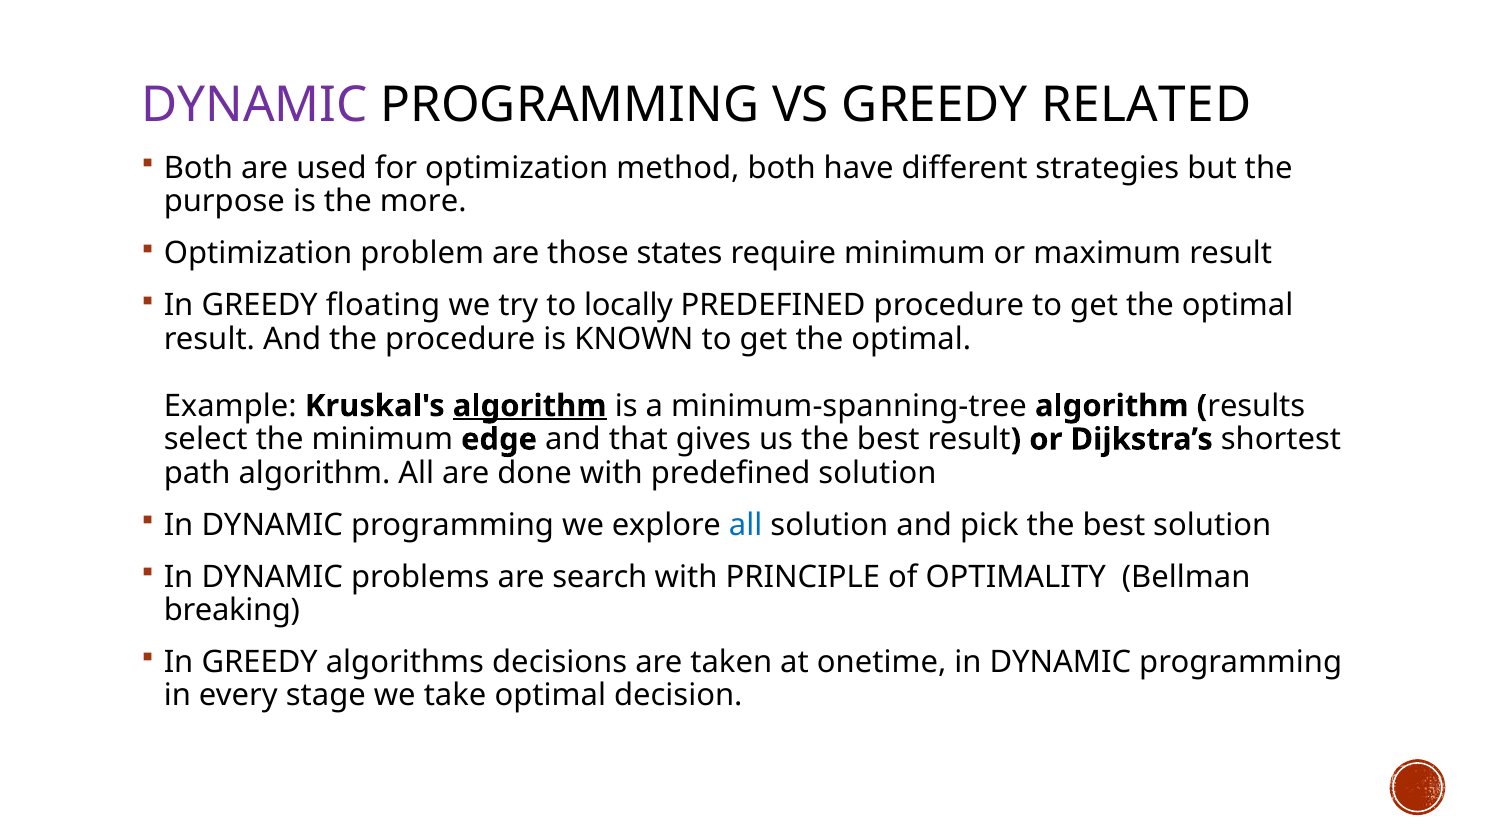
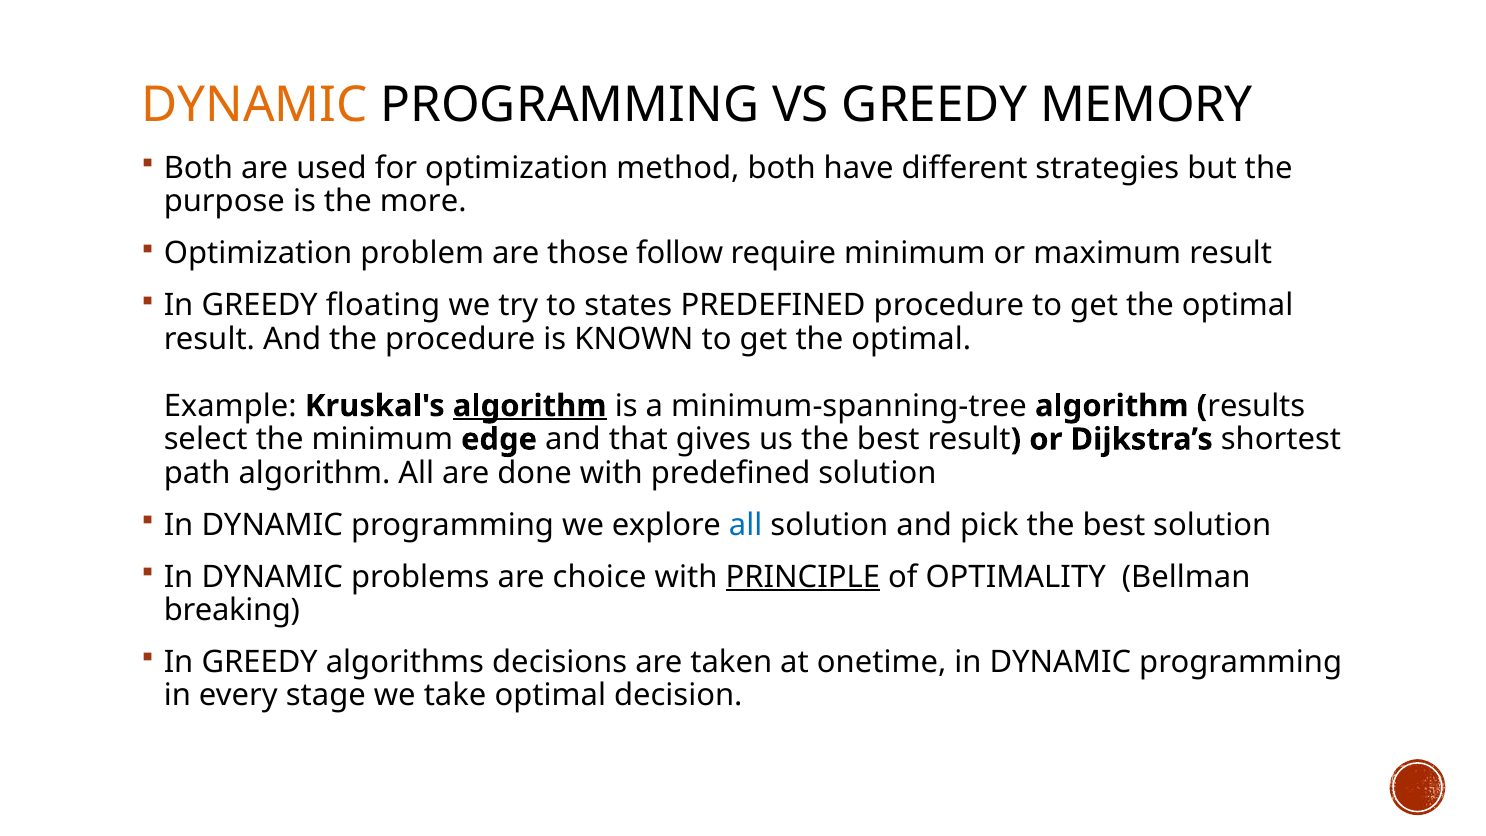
DYNAMIC colour: purple -> orange (255, 105)
RELATED: RELATED -> MEMORY (1147, 105)
states: states -> follow (680, 254)
locally: locally -> states (628, 306)
search: search -> choice (600, 577)
PRINCIPLE underline: none -> present (803, 577)
